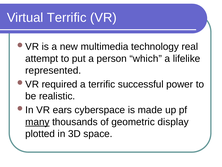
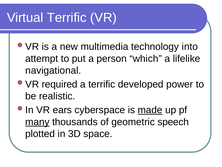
real: real -> into (190, 47)
represented: represented -> navigational (53, 70)
successful: successful -> developed (141, 84)
made underline: none -> present (150, 110)
display: display -> speech (173, 122)
